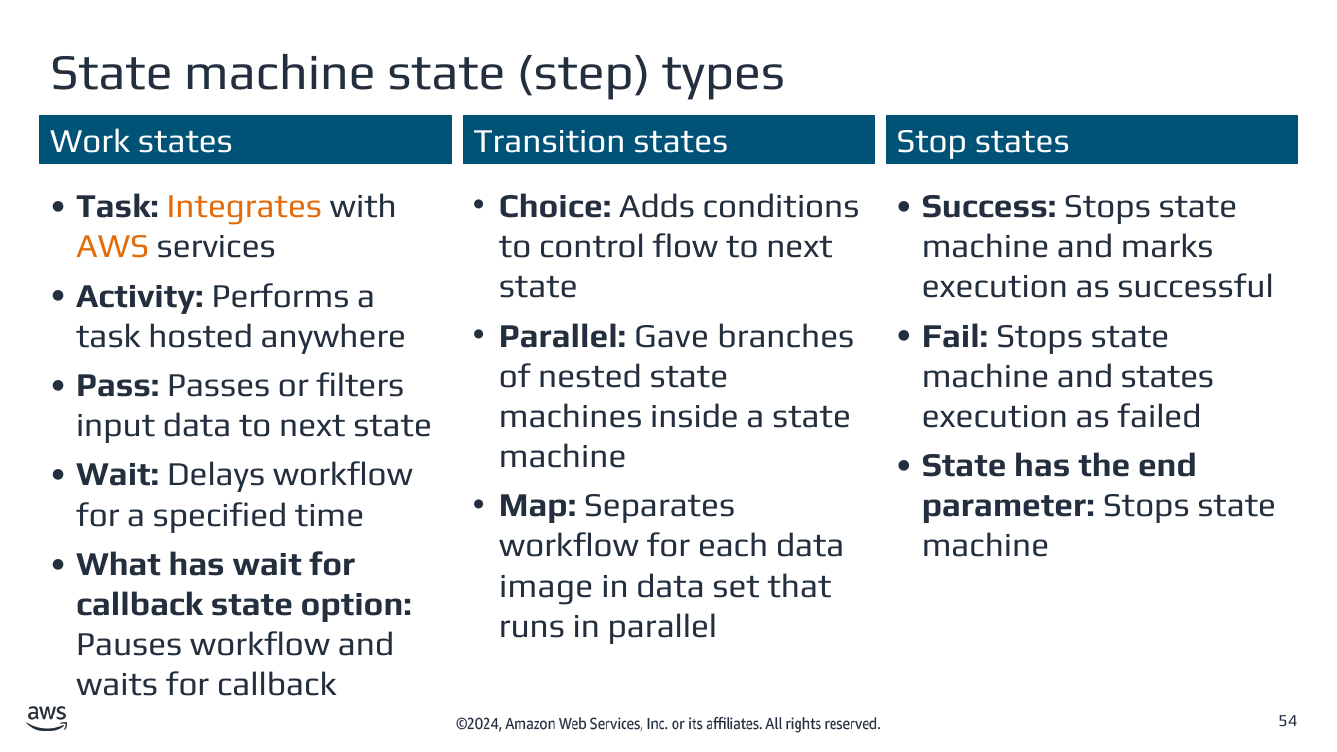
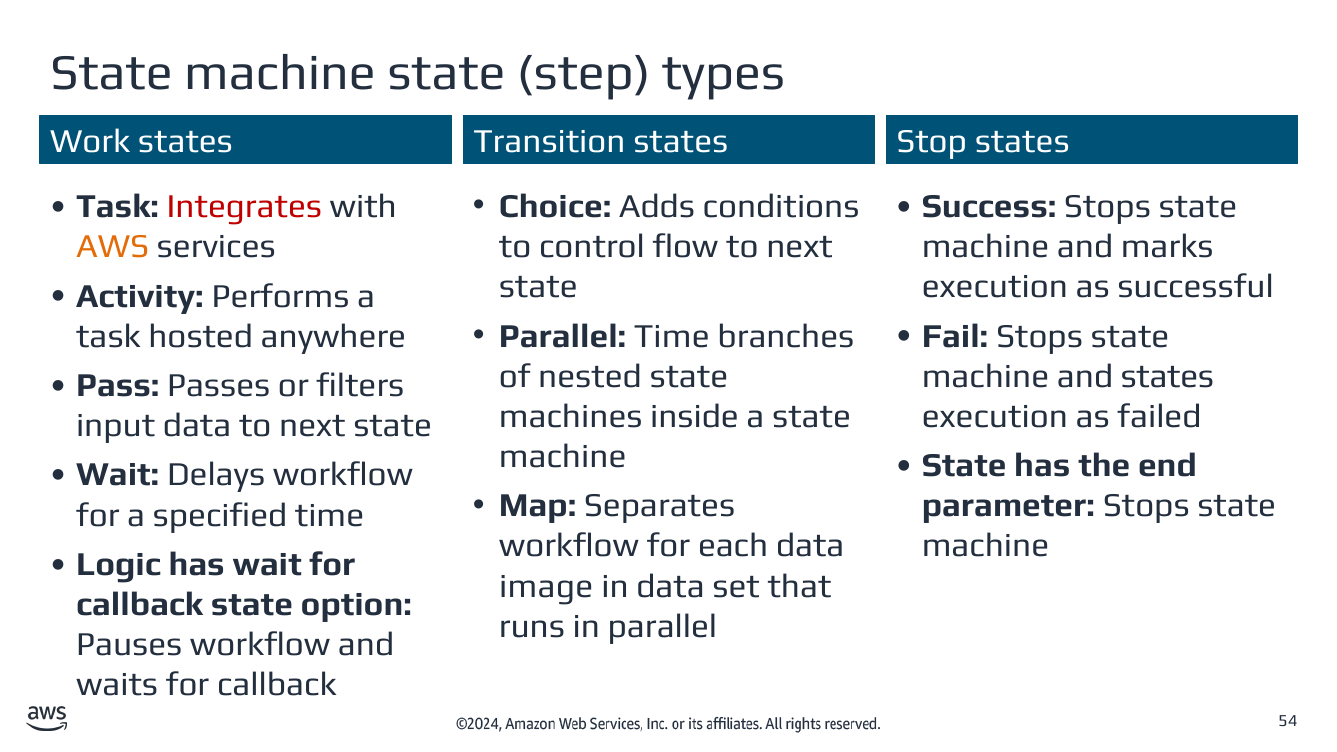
Integrates colour: orange -> red (244, 207)
Parallel Gave: Gave -> Time (672, 336)
What: What -> Logic (119, 565)
